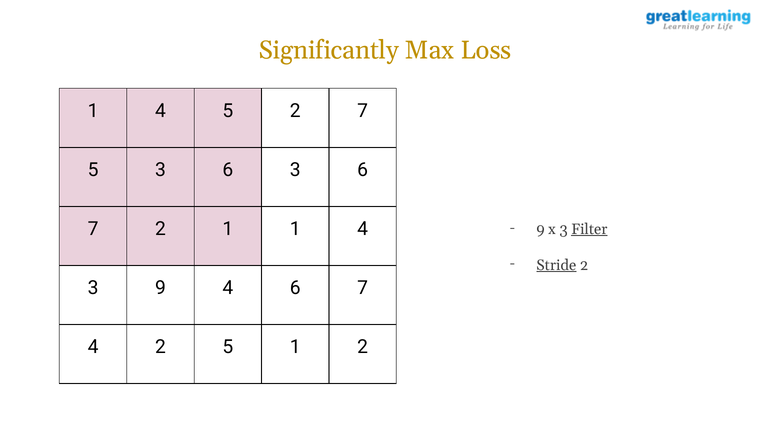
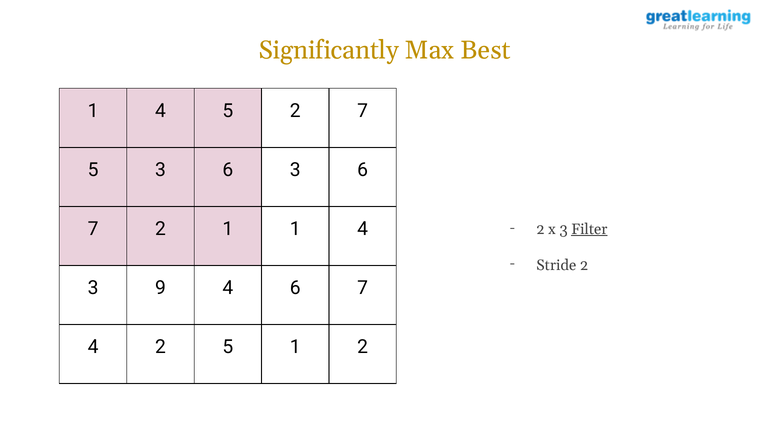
Loss: Loss -> Best (486, 50)
9: 9 -> 2 (541, 229)
Stride underline: present -> none (556, 265)
